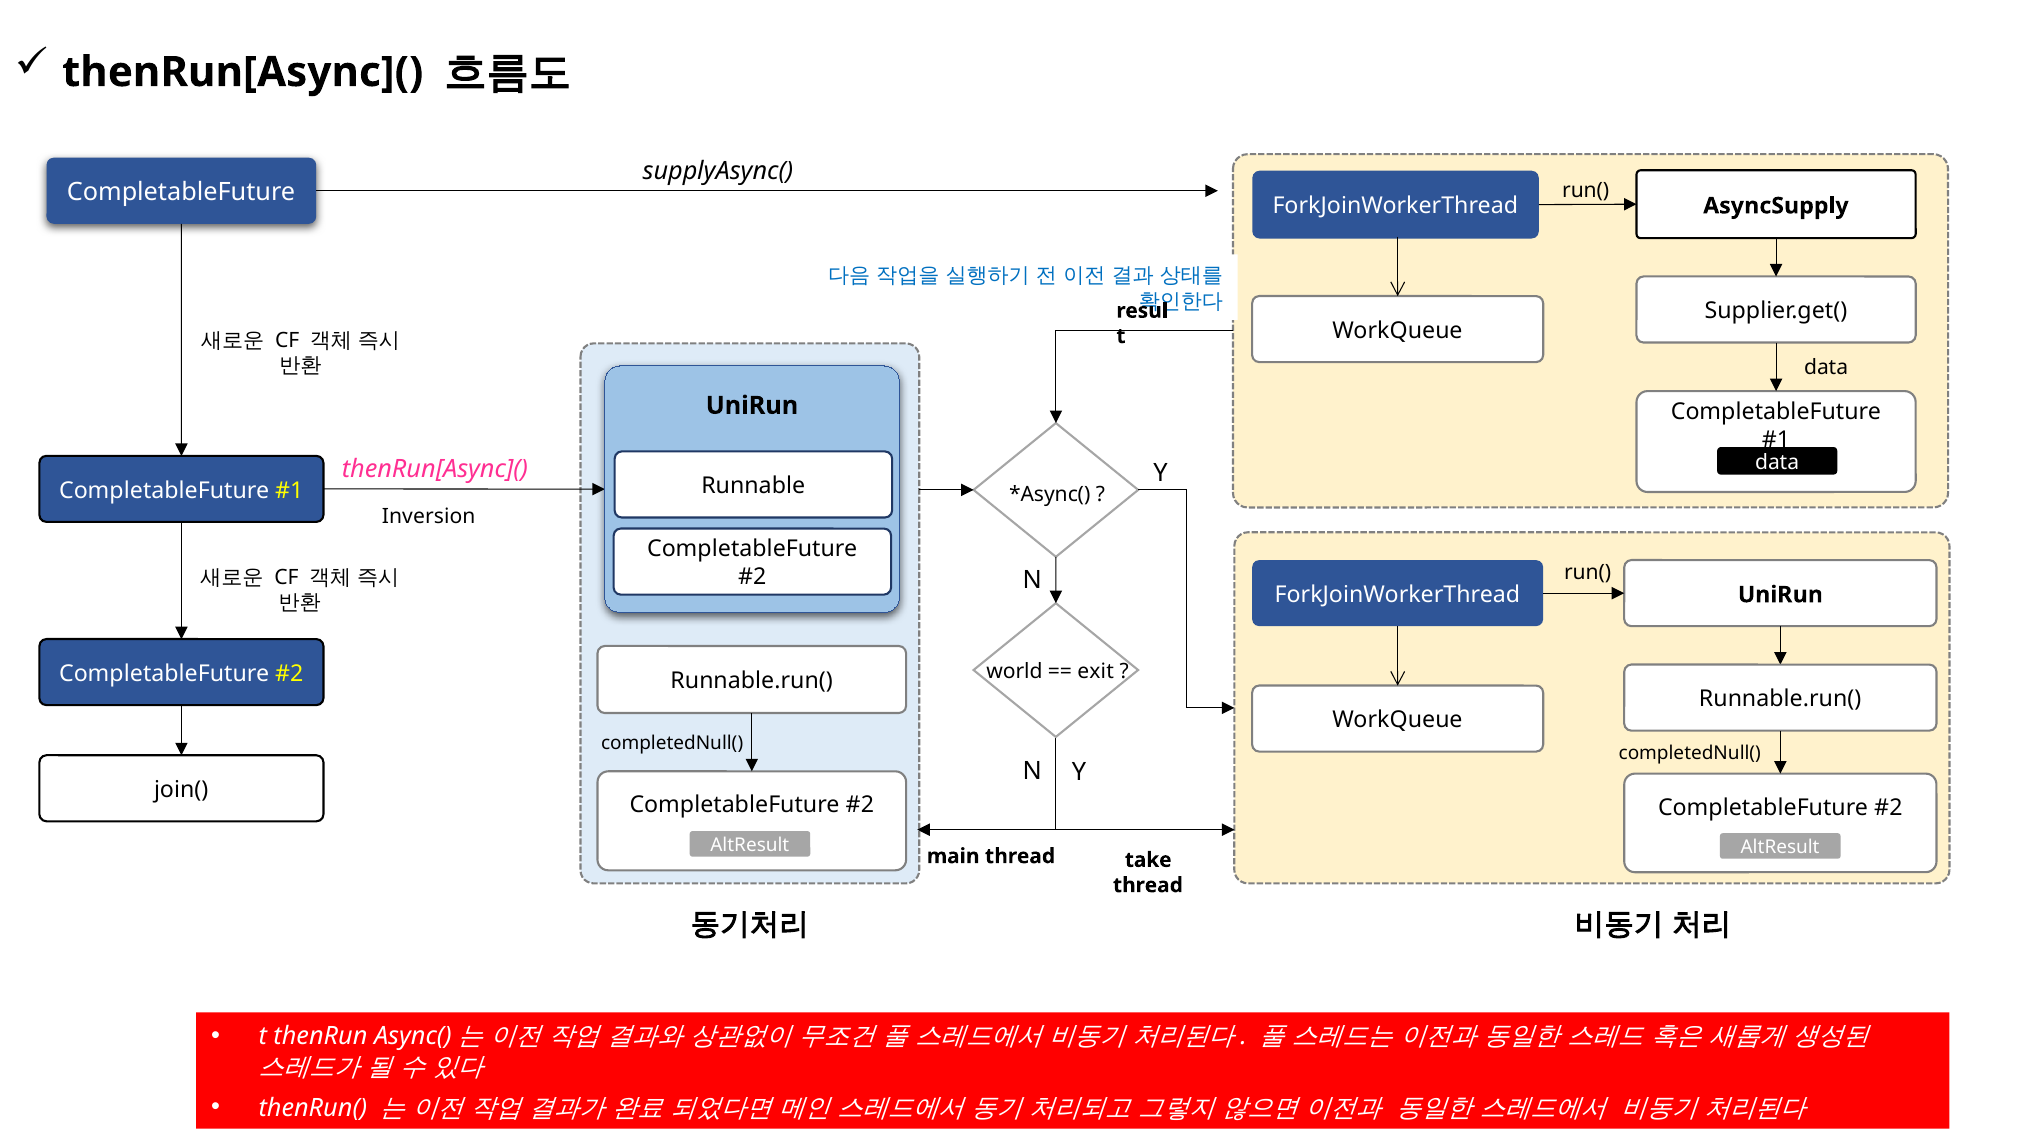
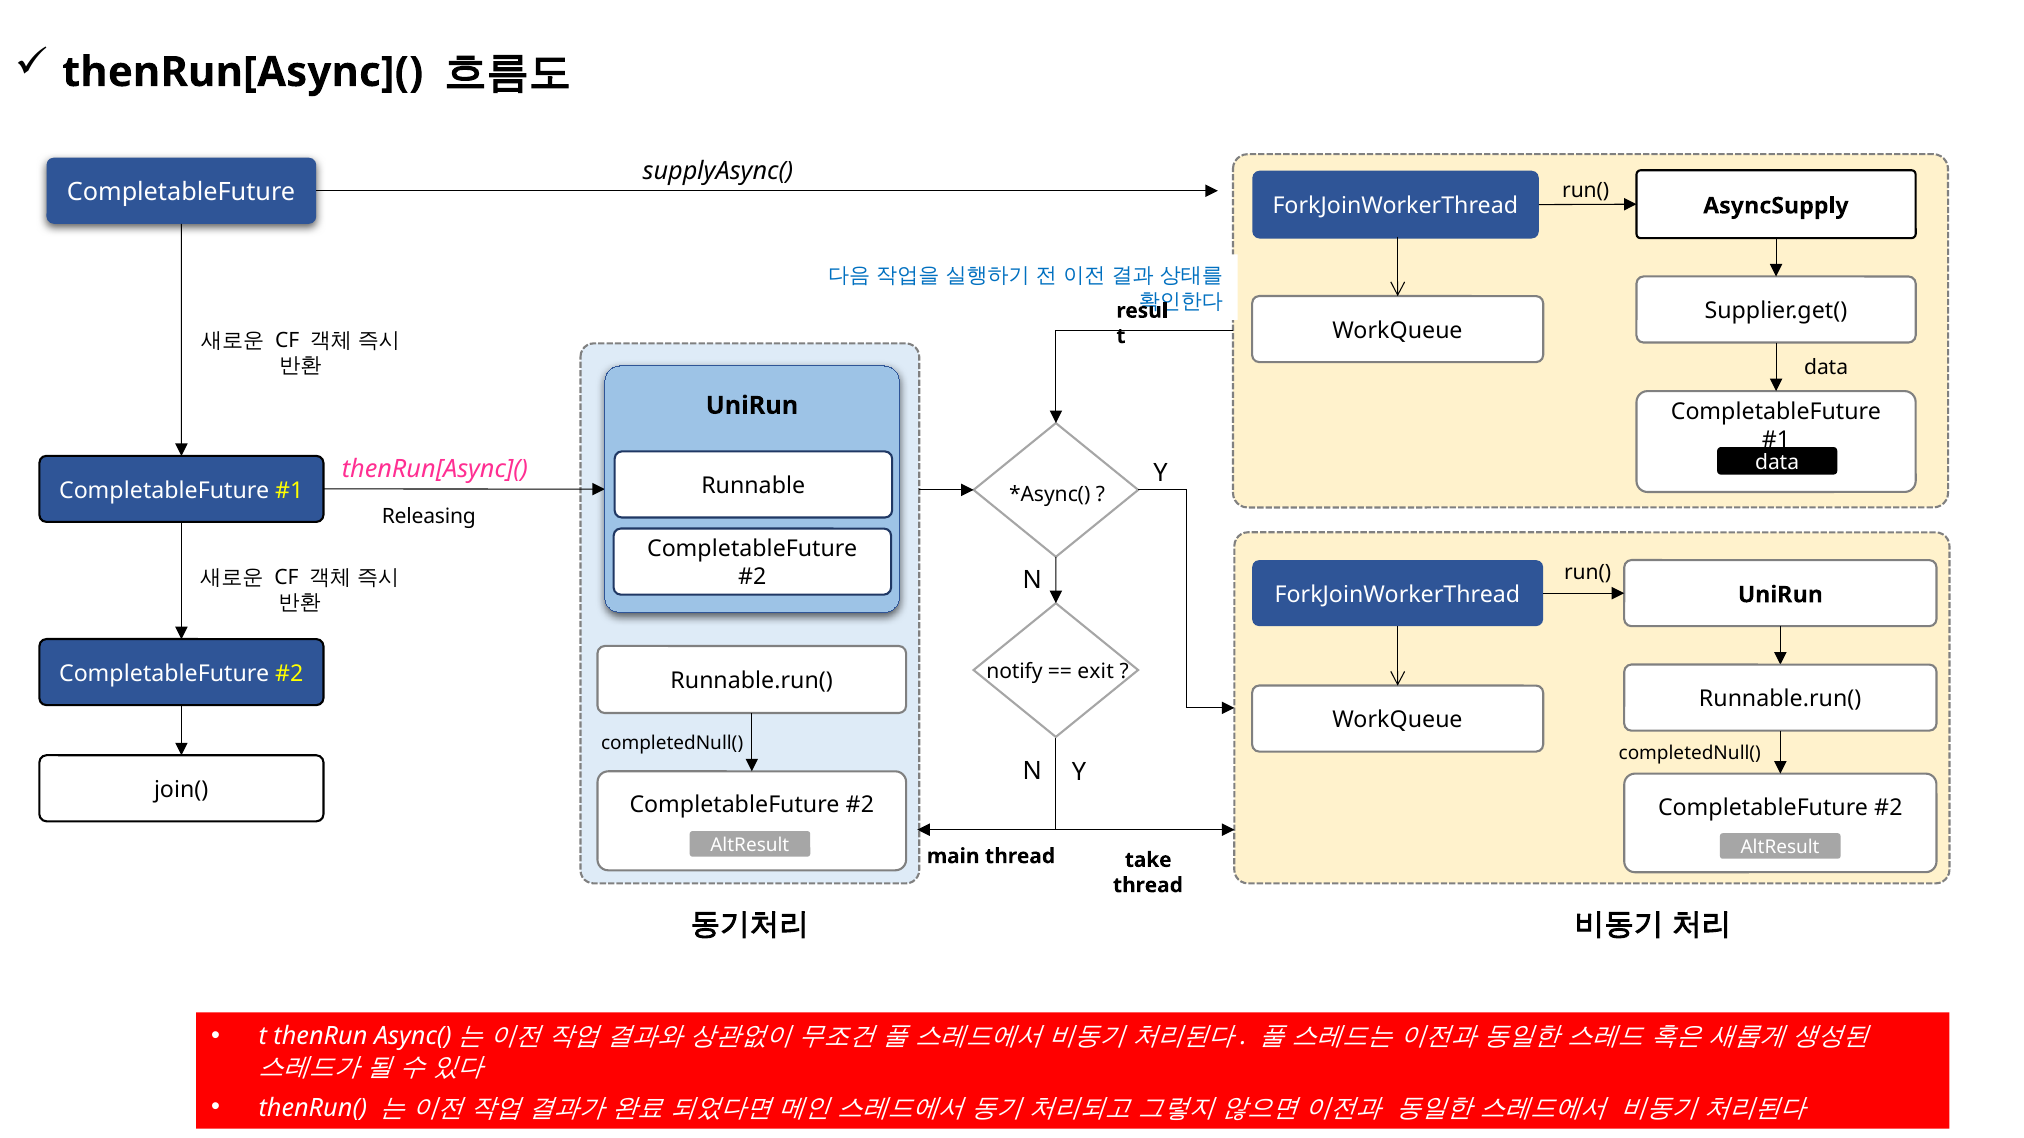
Inversion: Inversion -> Releasing (429, 516)
world: world -> notify (1015, 671)
